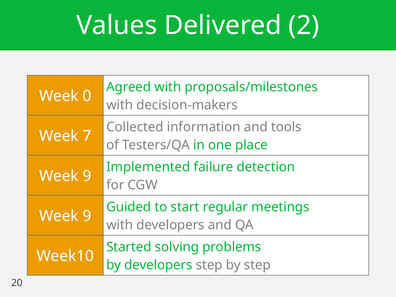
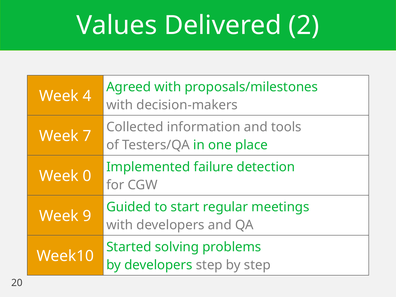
0: 0 -> 4 (87, 96)
9: 9 -> 0 (87, 176)
